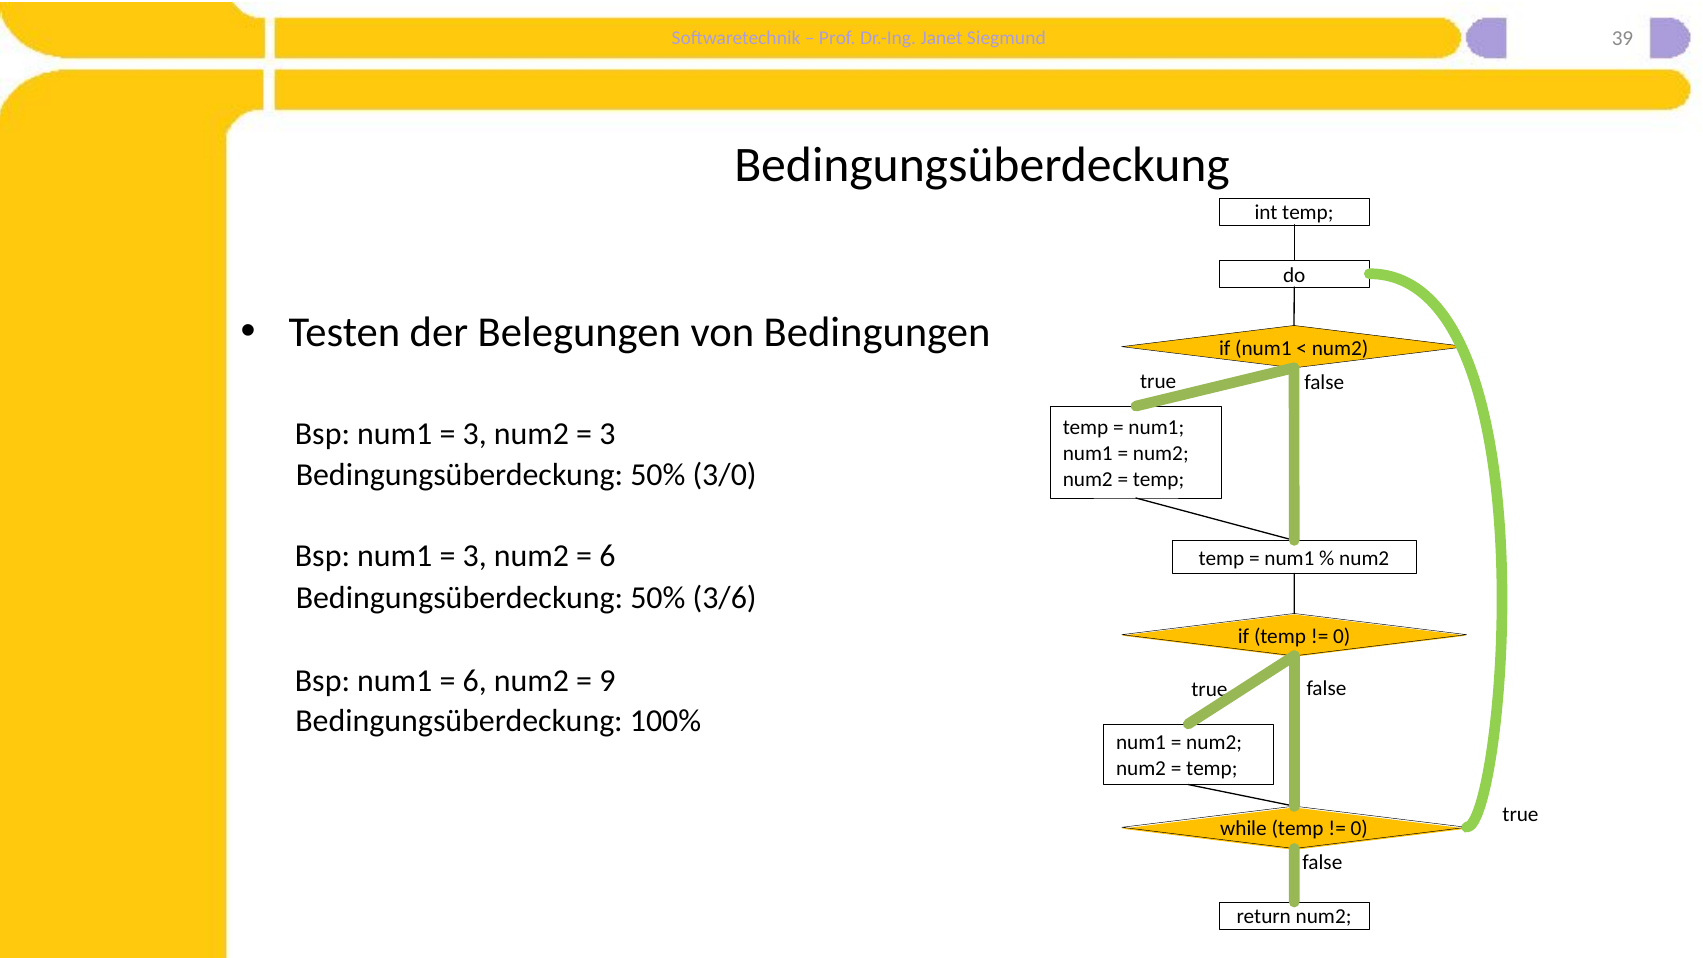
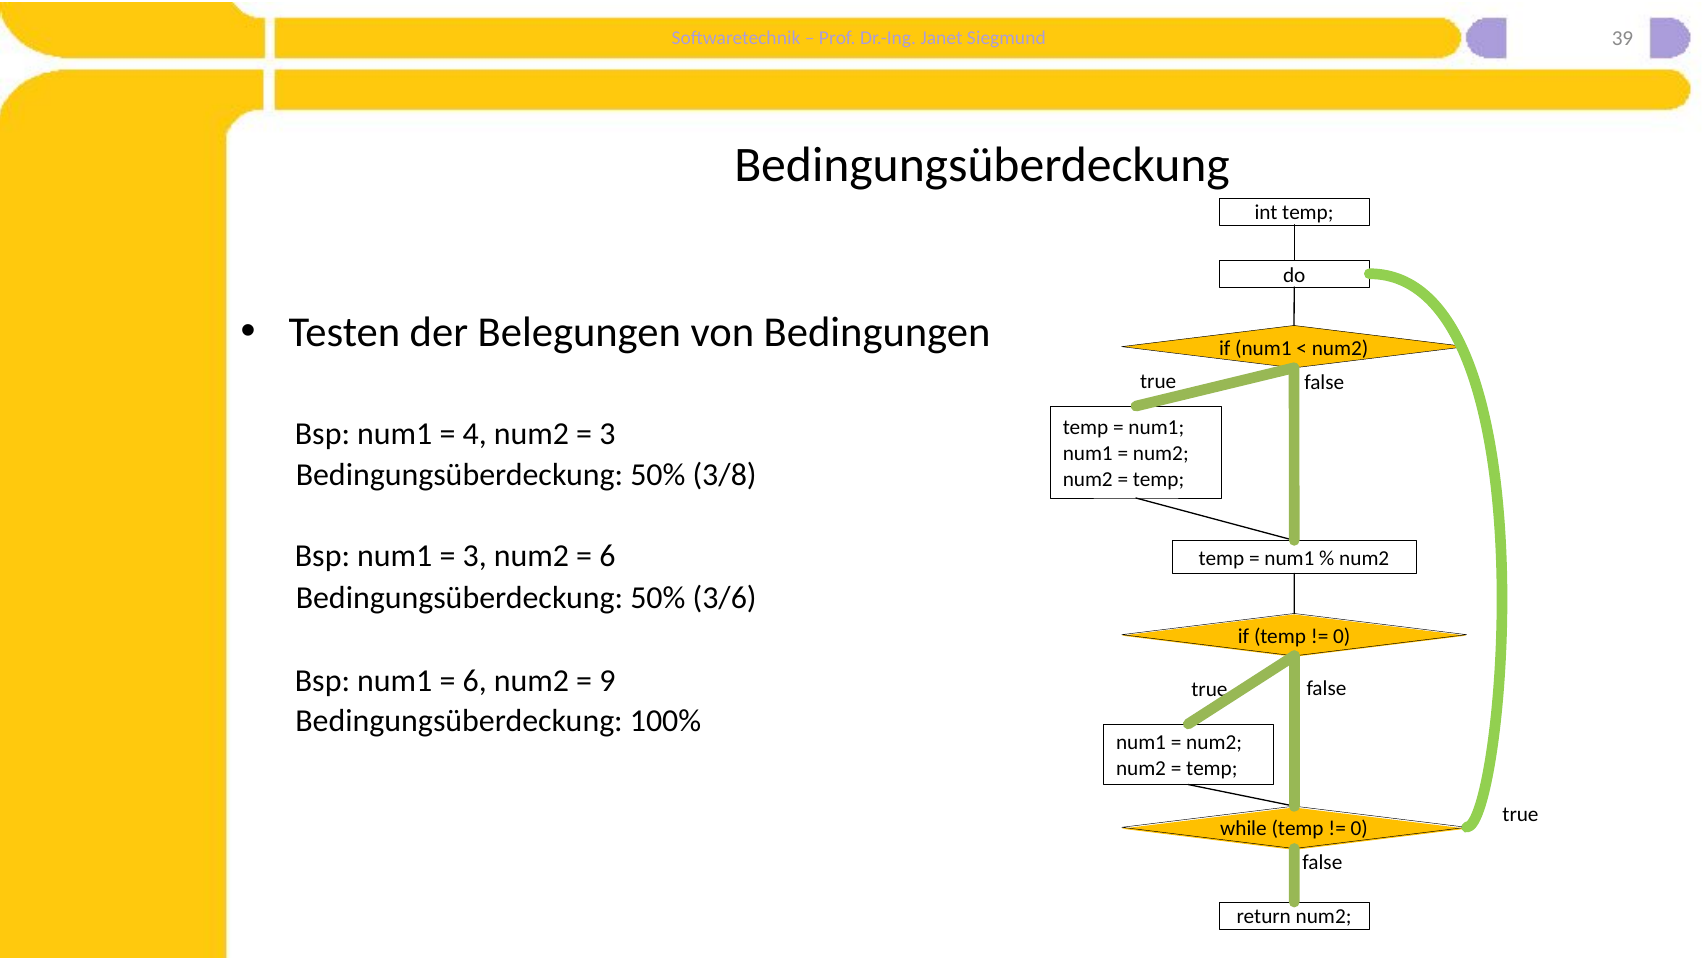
3: 3 -> 4 (475, 434)
3/0: 3/0 -> 3/8 (725, 475)
